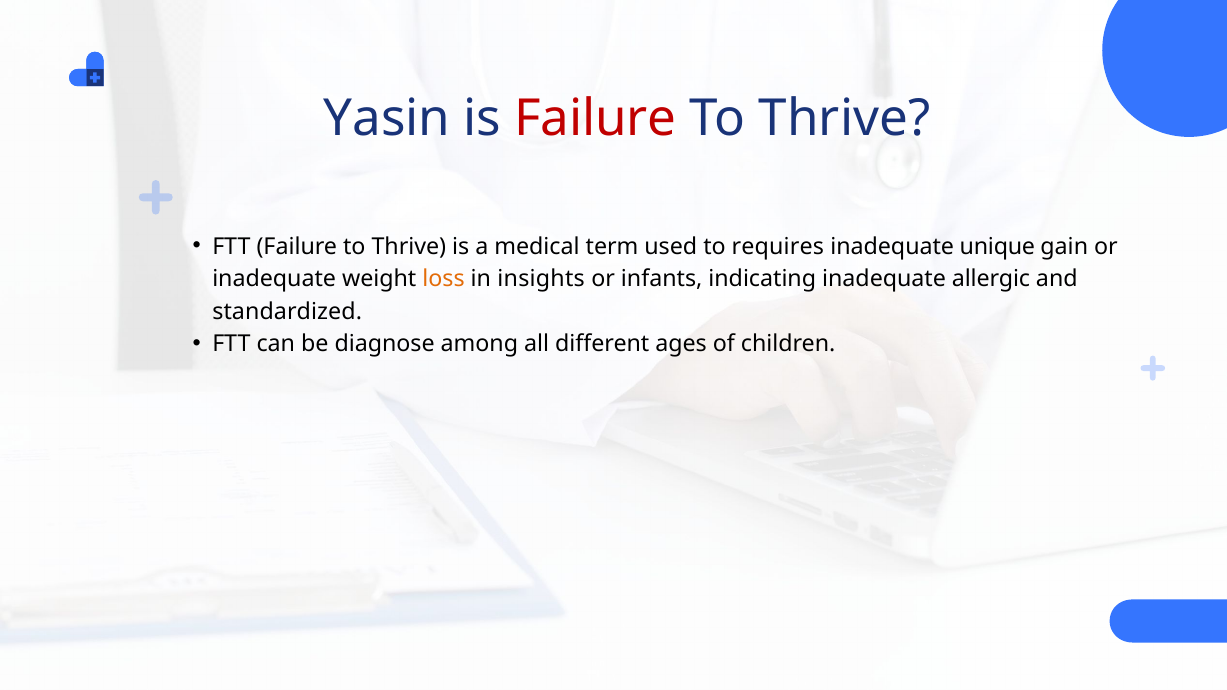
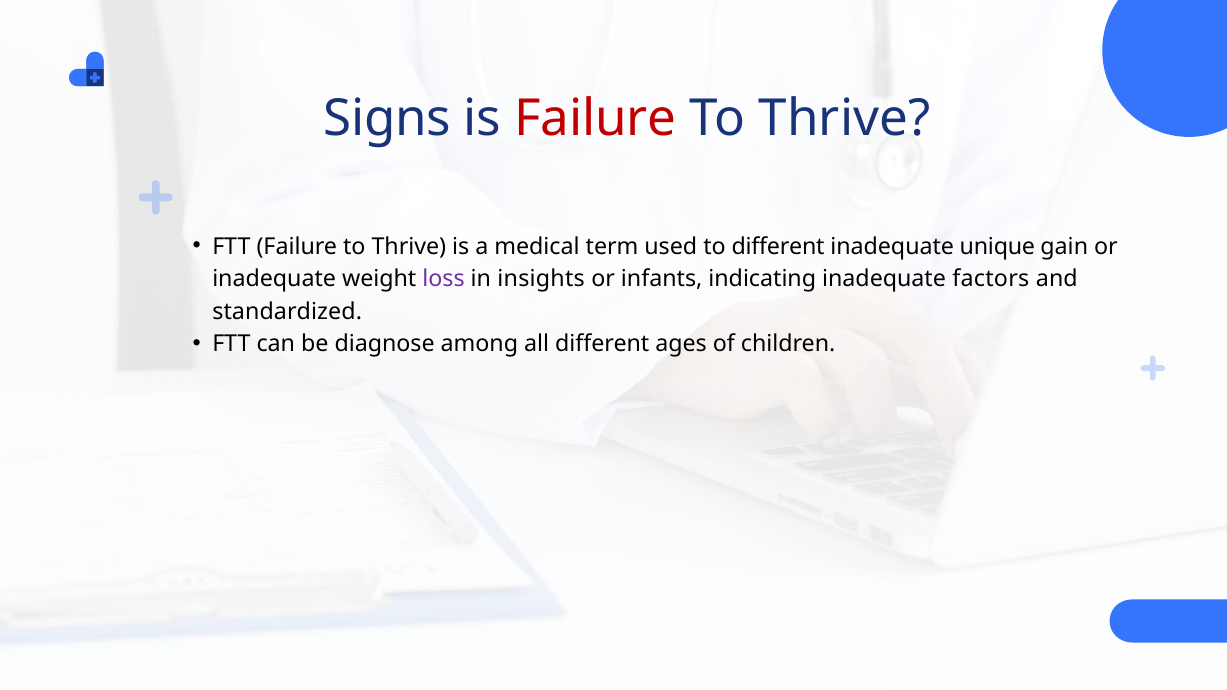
Yasin: Yasin -> Signs (387, 119)
to requires: requires -> different (778, 247)
loss colour: orange -> purple (444, 279)
allergic: allergic -> factors (991, 279)
